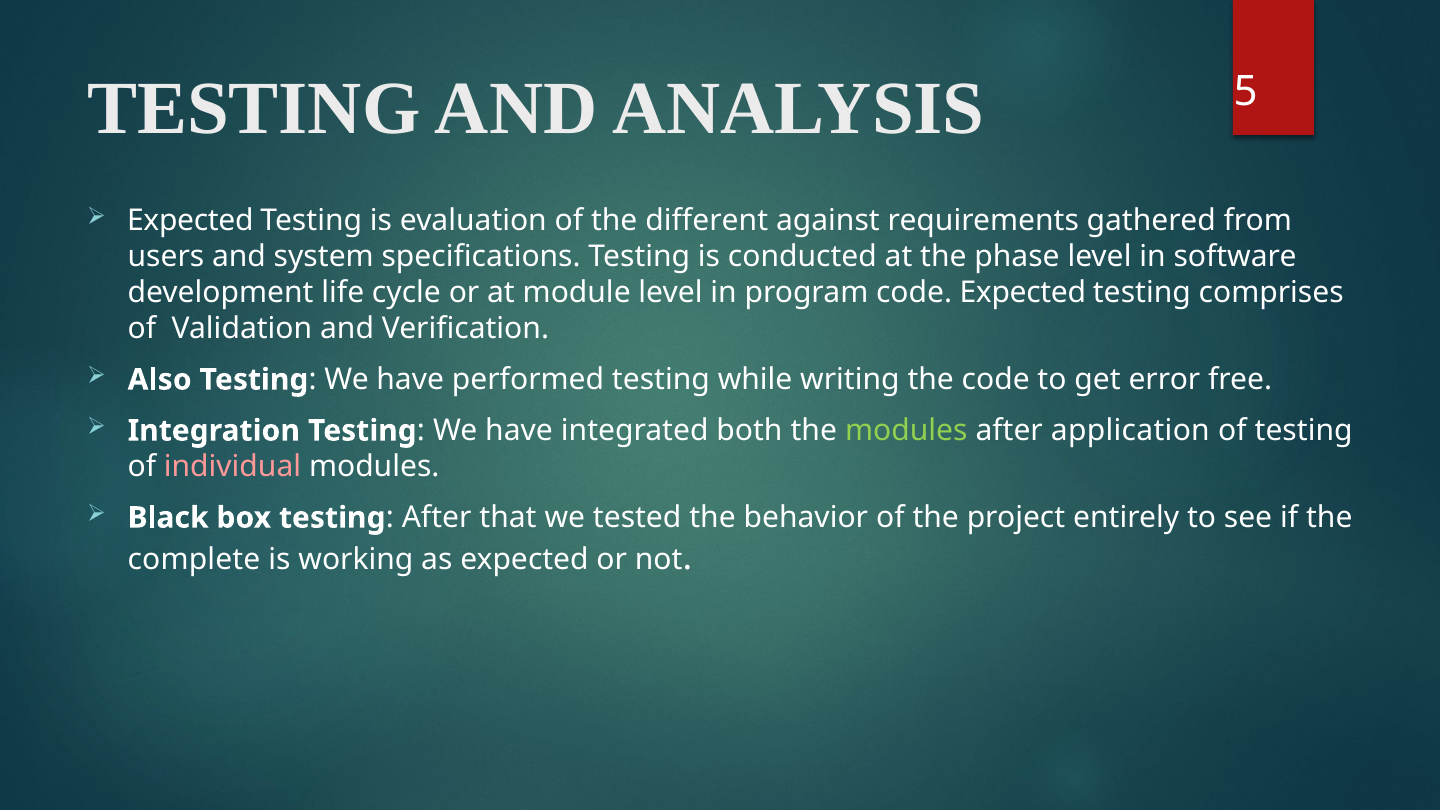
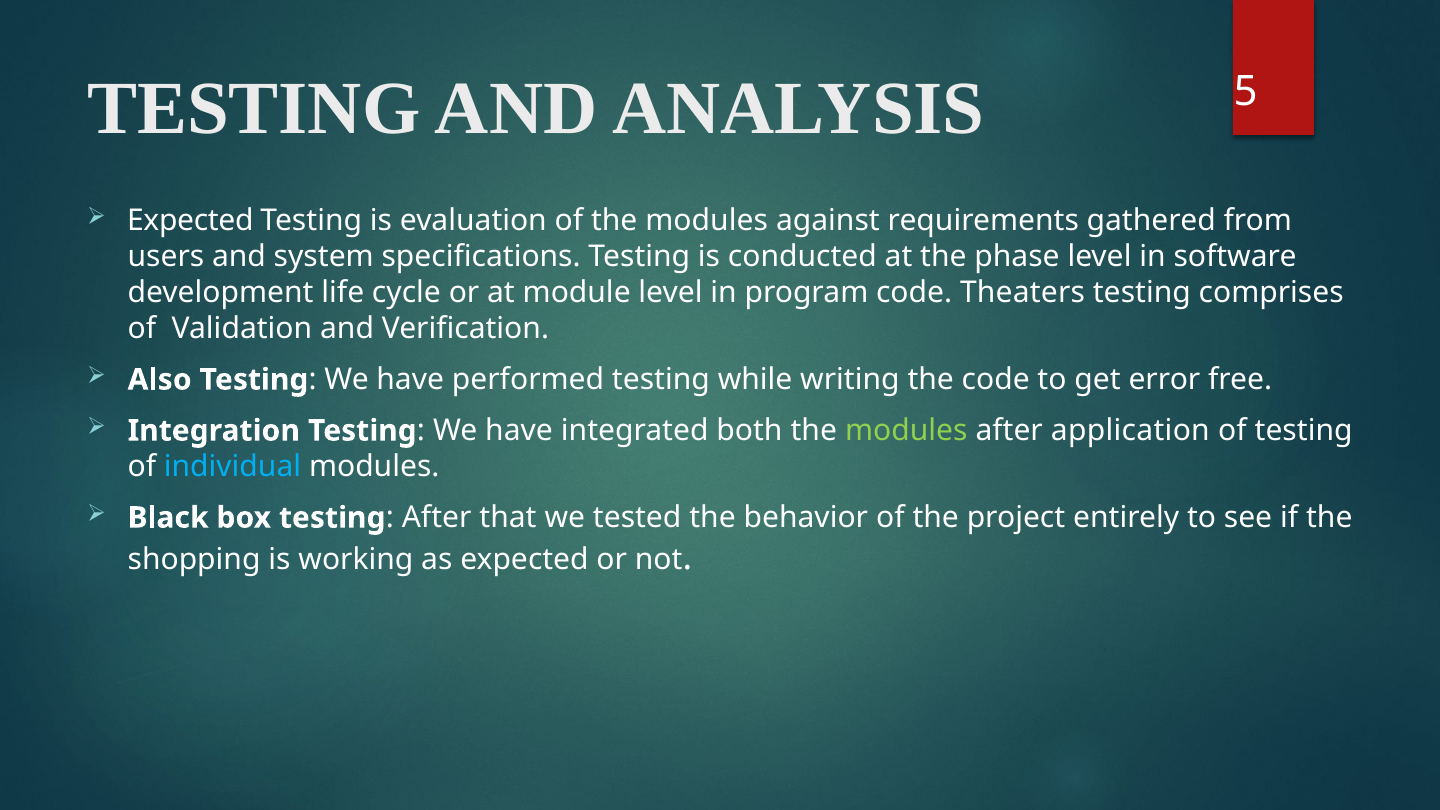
of the different: different -> modules (707, 221)
code Expected: Expected -> Theaters (1023, 293)
individual colour: pink -> light blue (232, 467)
complete: complete -> shopping (194, 560)
